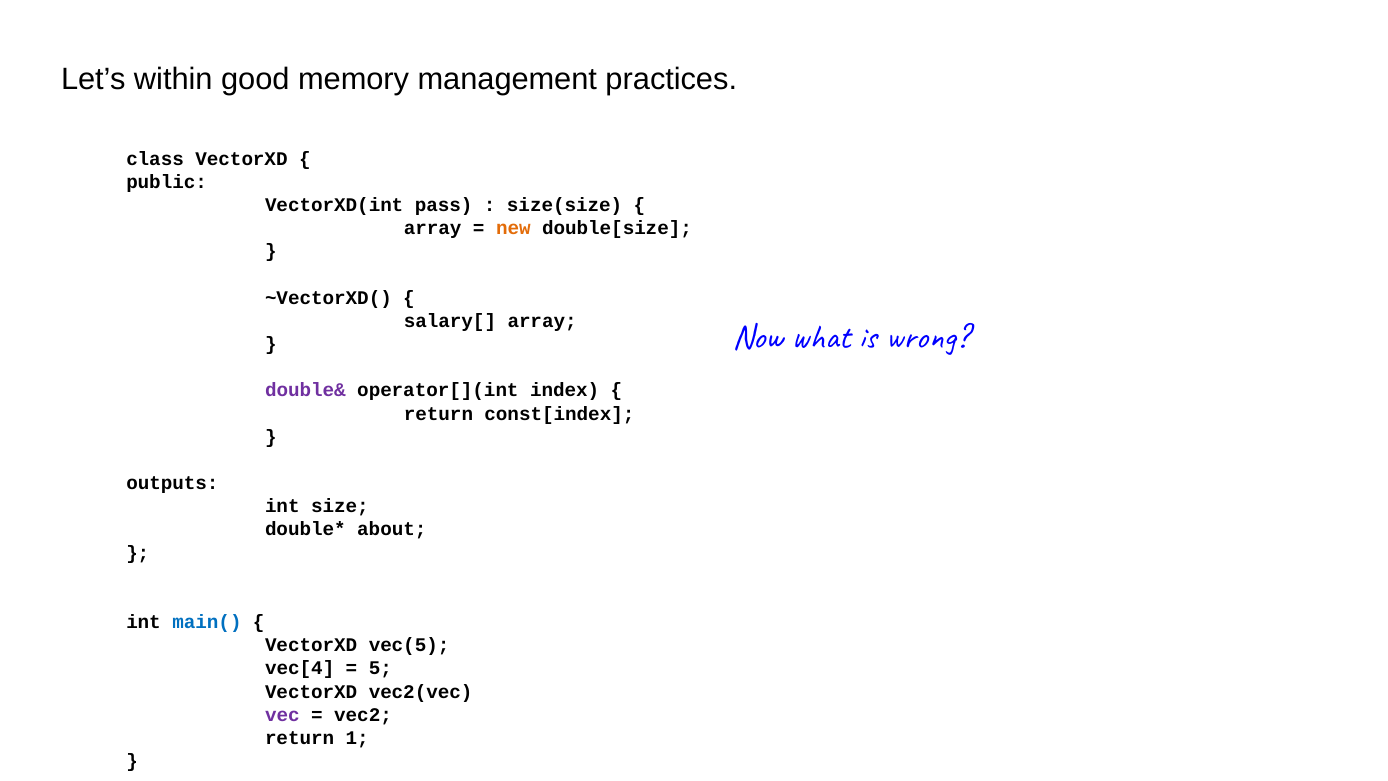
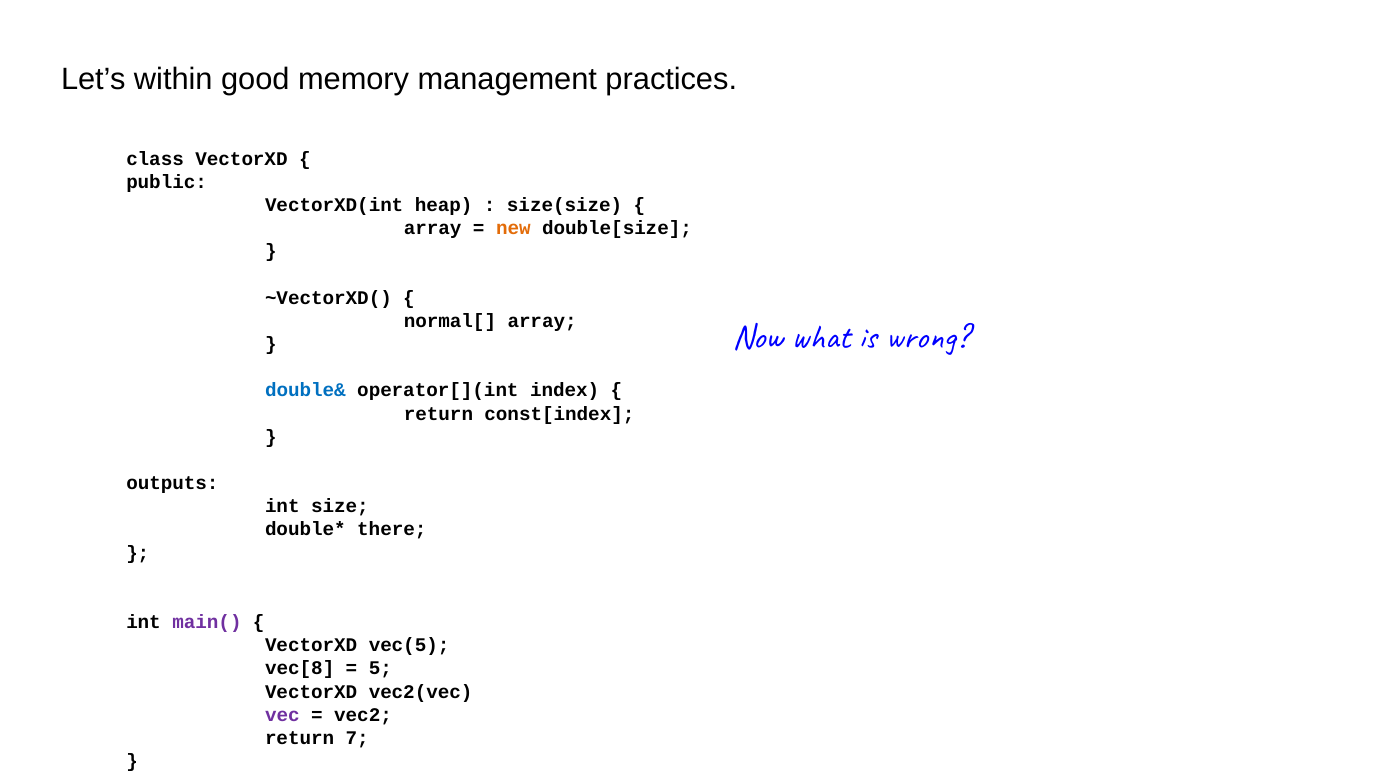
pass: pass -> heap (444, 205)
salary[: salary[ -> normal[ (450, 321)
double& colour: purple -> blue (305, 390)
about: about -> there (392, 529)
main( colour: blue -> purple (207, 622)
vec[4: vec[4 -> vec[8 (300, 668)
1: 1 -> 7 (357, 738)
